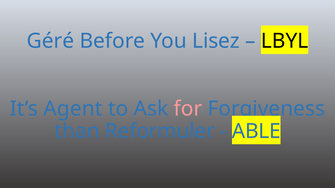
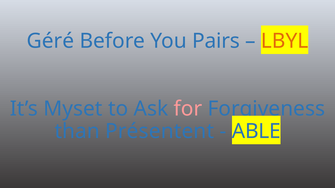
Lisez: Lisez -> Pairs (216, 41)
LBYL colour: black -> orange (285, 41)
Agent: Agent -> Myset (73, 109)
Reformuler: Reformuler -> Présentent (160, 131)
